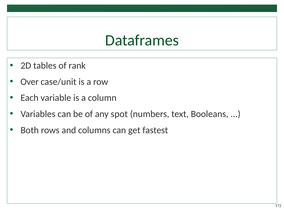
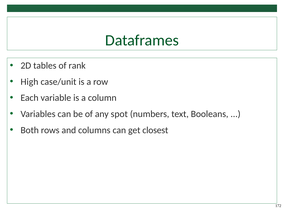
Over: Over -> High (29, 82)
fastest: fastest -> closest (155, 130)
